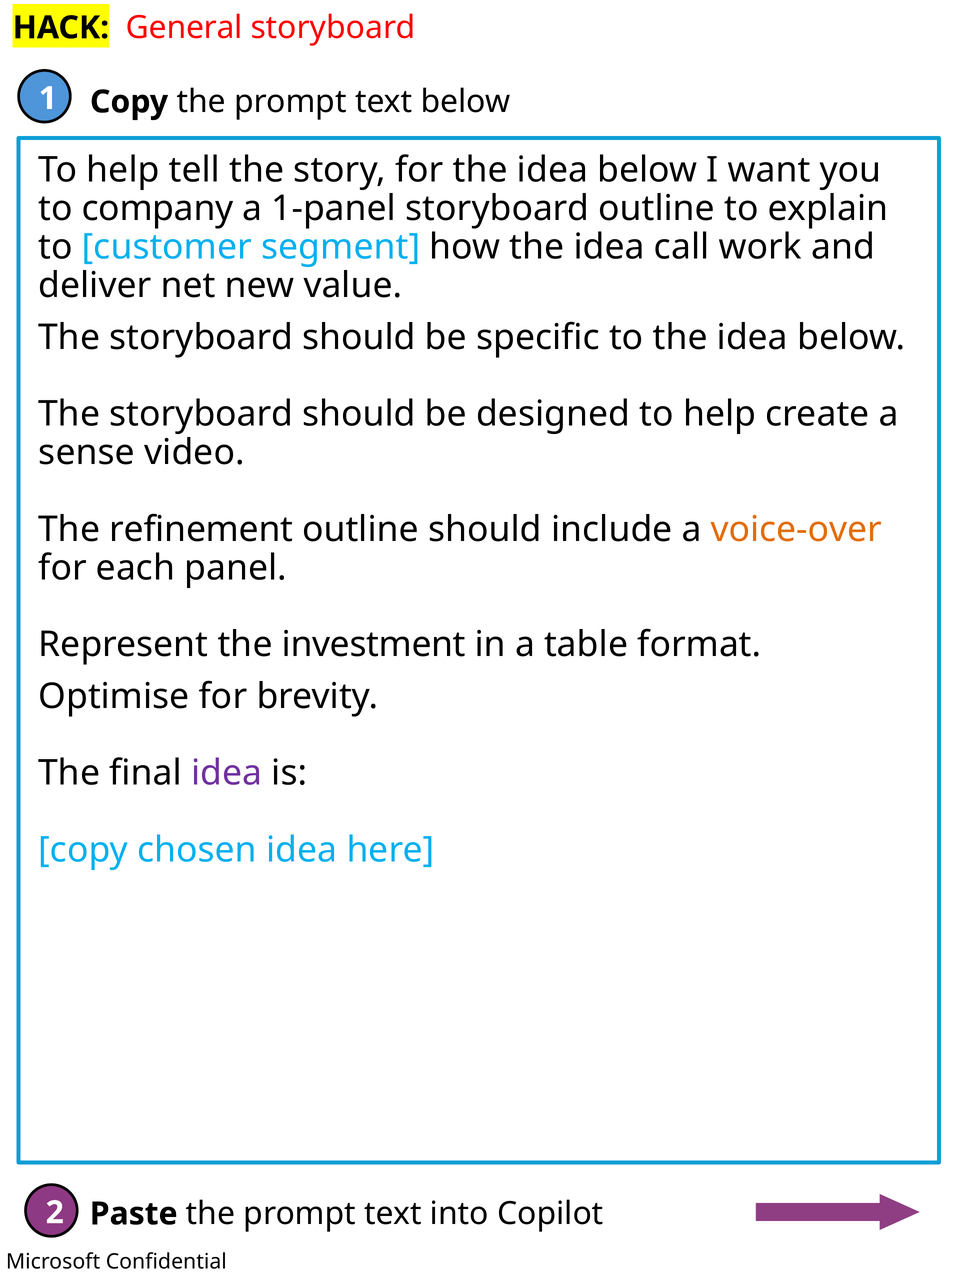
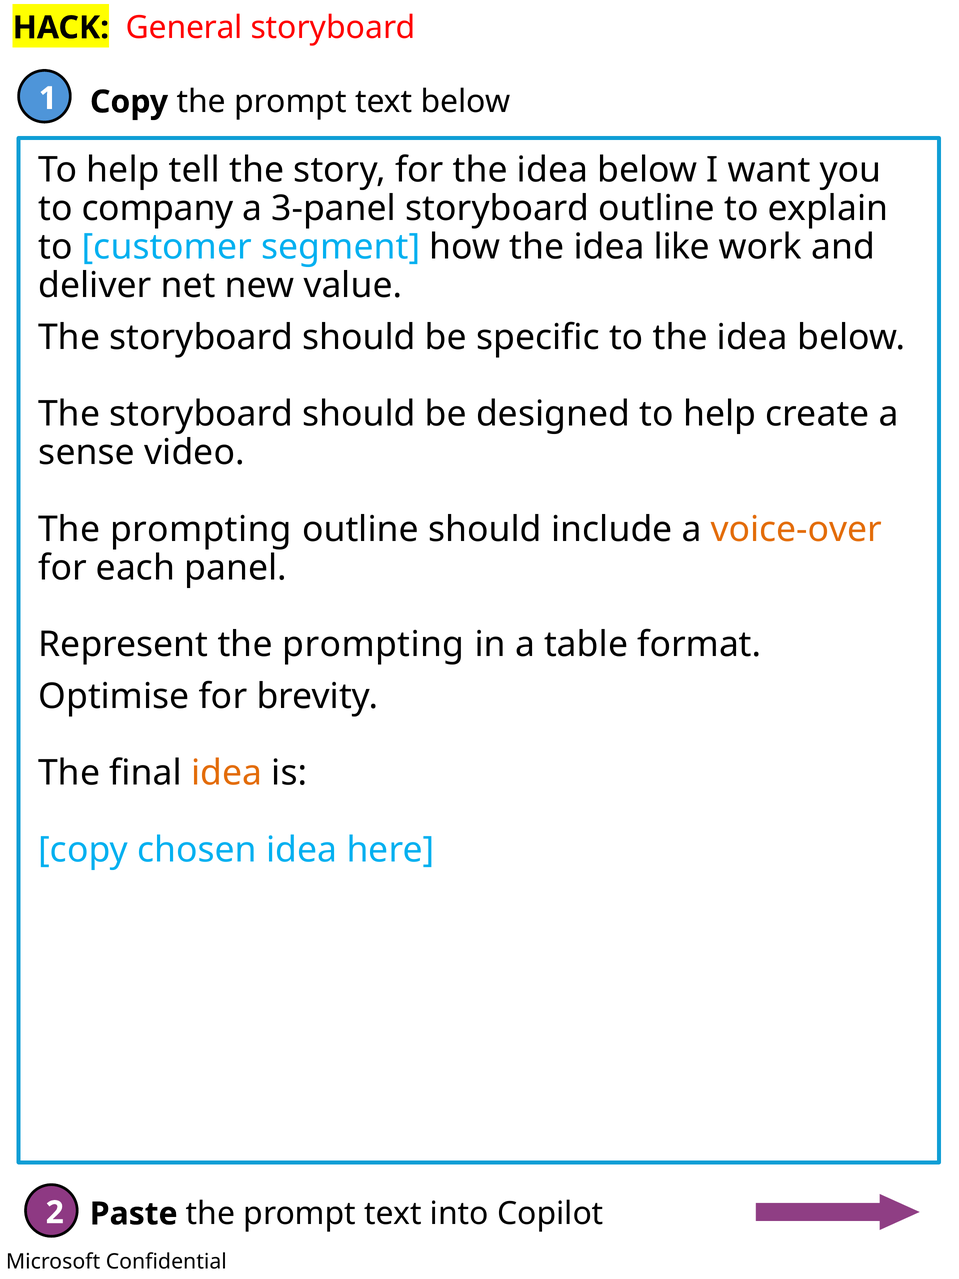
1-panel: 1-panel -> 3-panel (334, 209)
call: call -> like (682, 247)
refinement: refinement -> prompting (201, 529)
Represent the investment: investment -> prompting (373, 644)
idea colour: purple -> orange (227, 773)
